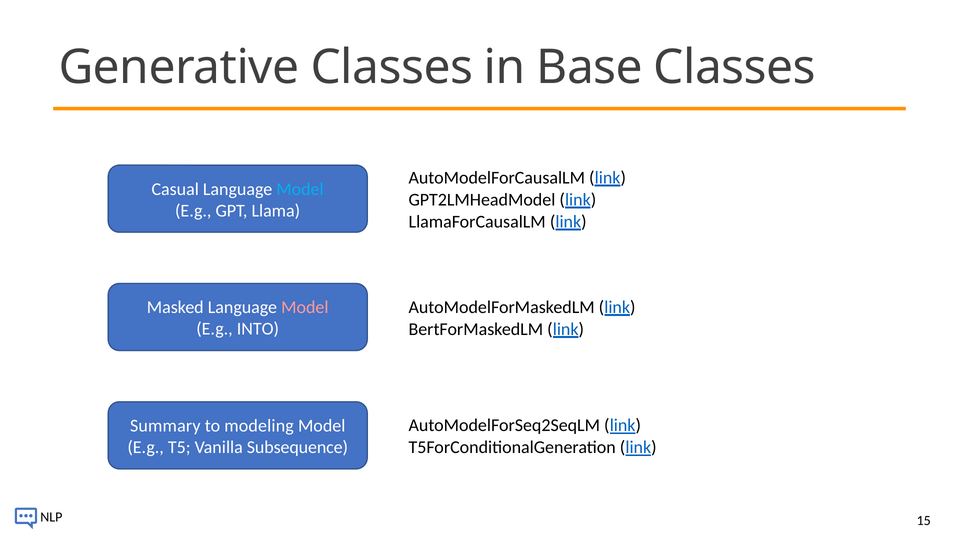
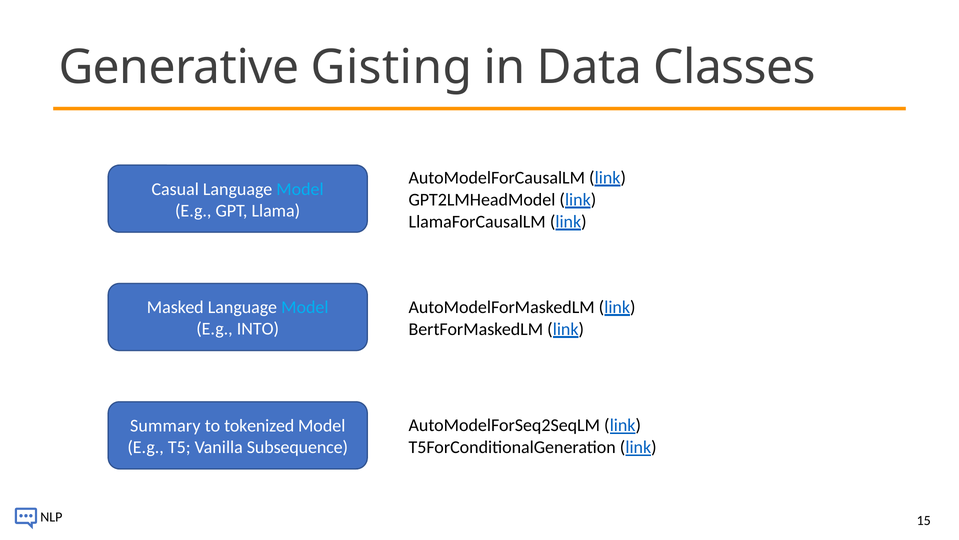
Generative Classes: Classes -> Gisting (391, 67)
Base: Base -> Data (590, 67)
Model colour: pink -> light blue (305, 307)
modeling: modeling -> tokenized (259, 425)
